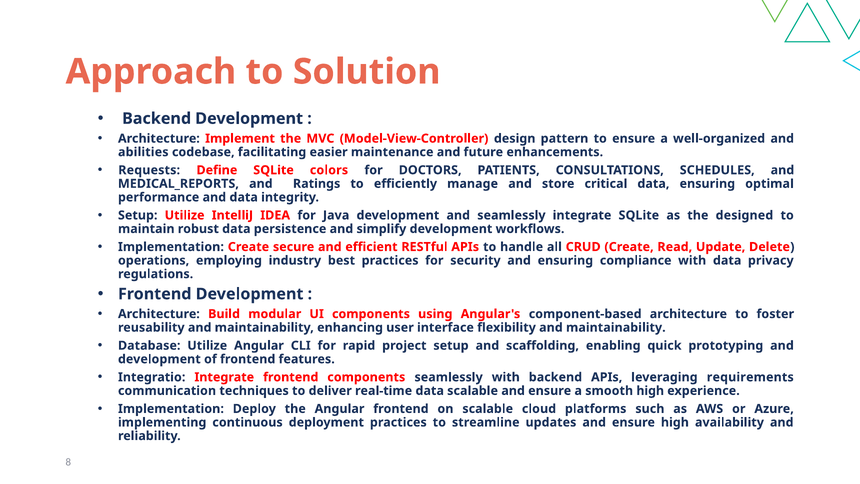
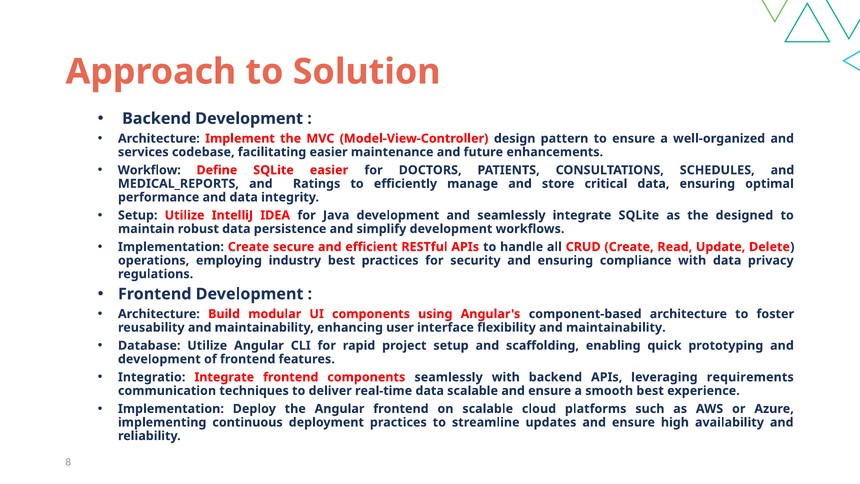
abilities: abilities -> services (143, 152)
Requests: Requests -> Workflow (149, 170)
SQLite colors: colors -> easier (329, 170)
smooth high: high -> best (650, 391)
